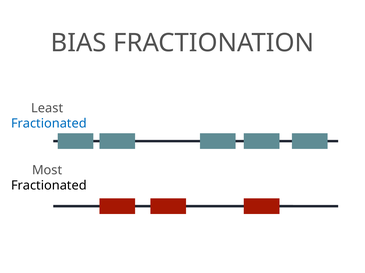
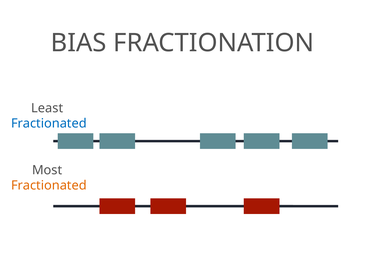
Fractionated colour: black -> orange (49, 186)
